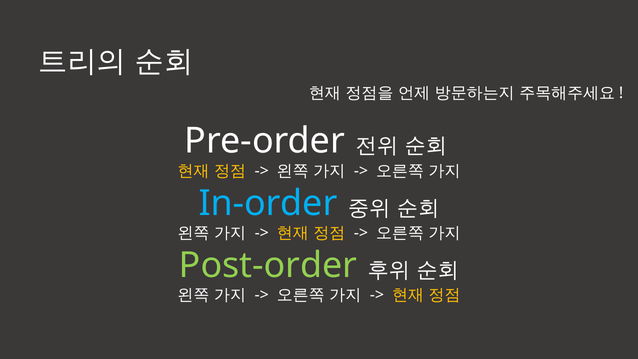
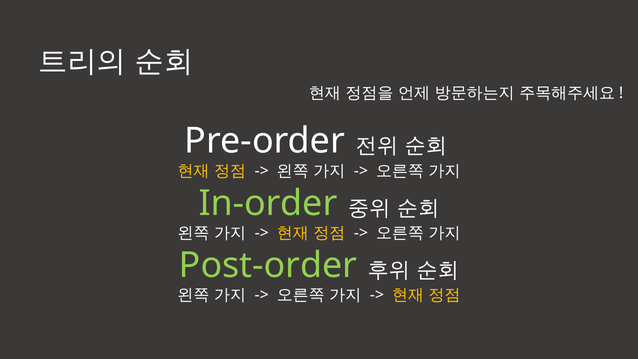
In-order colour: light blue -> light green (268, 203)
